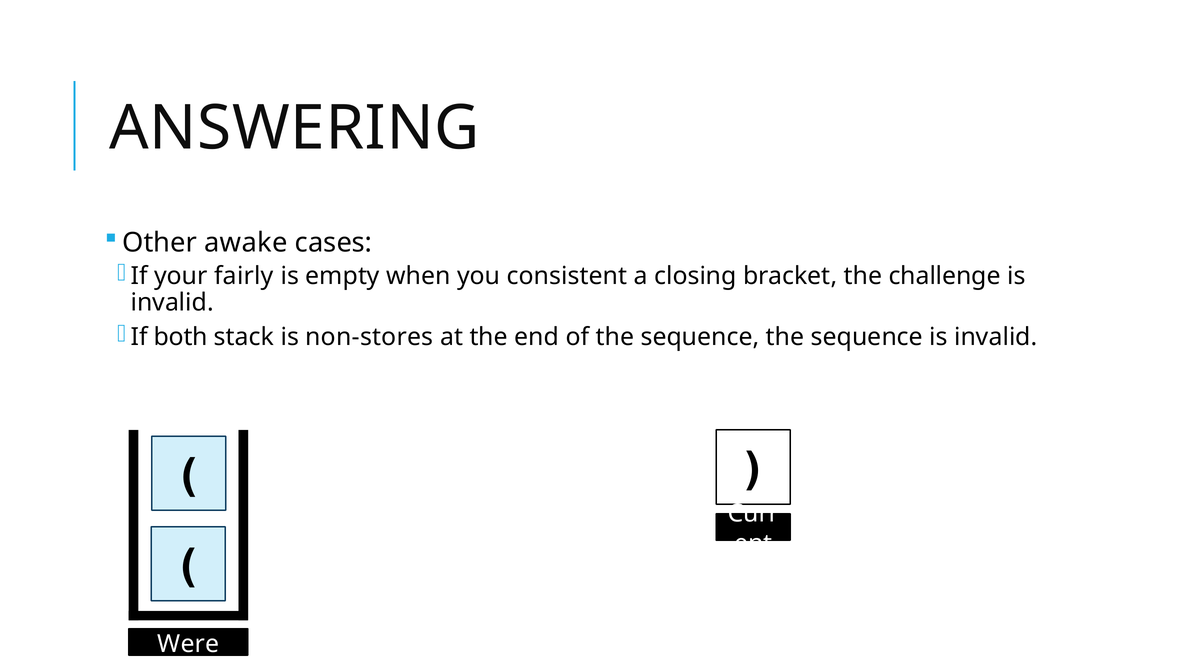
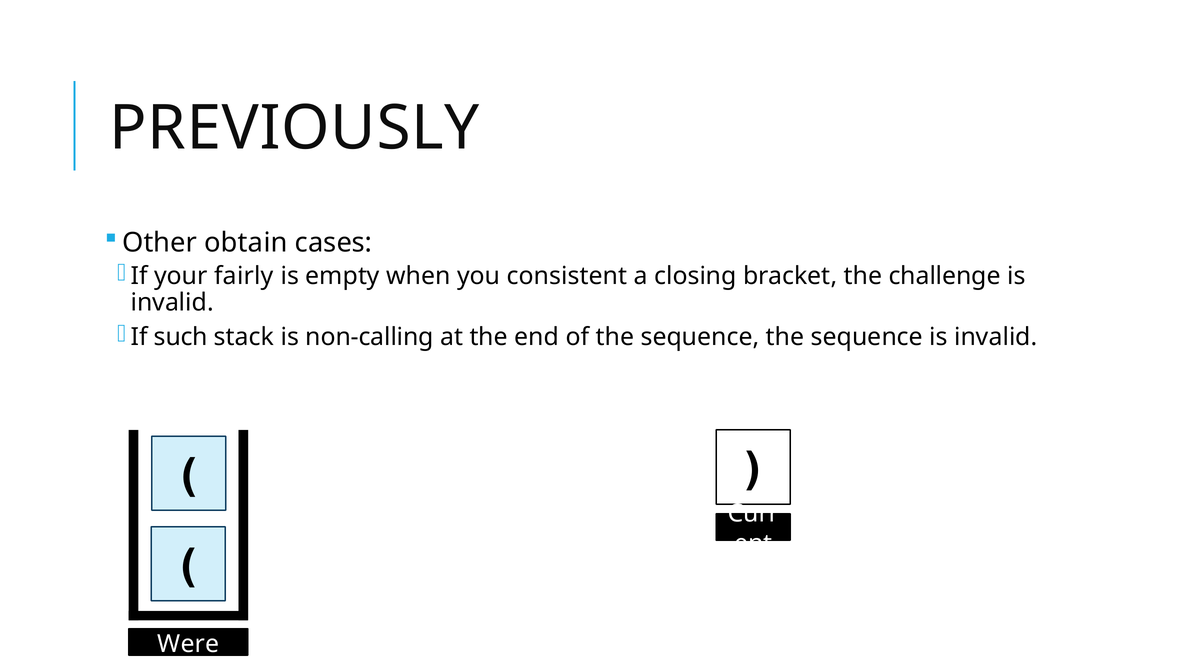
ANSWERING: ANSWERING -> PREVIOUSLY (294, 128)
awake: awake -> obtain (246, 243)
both: both -> such (181, 337)
non-stores: non-stores -> non-calling (370, 337)
